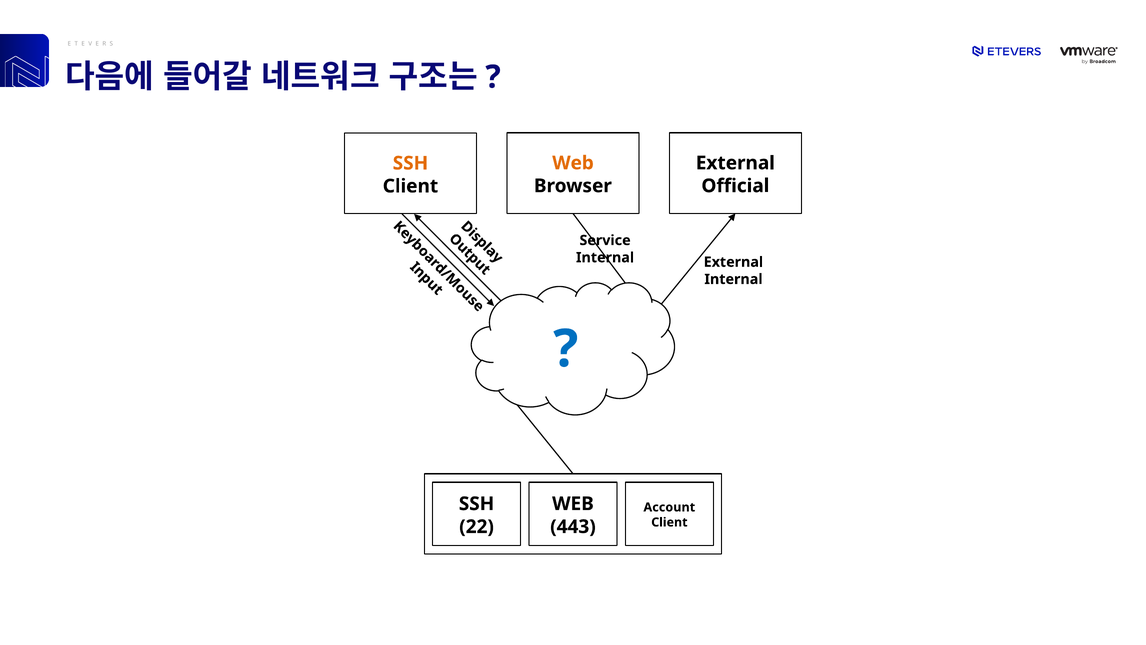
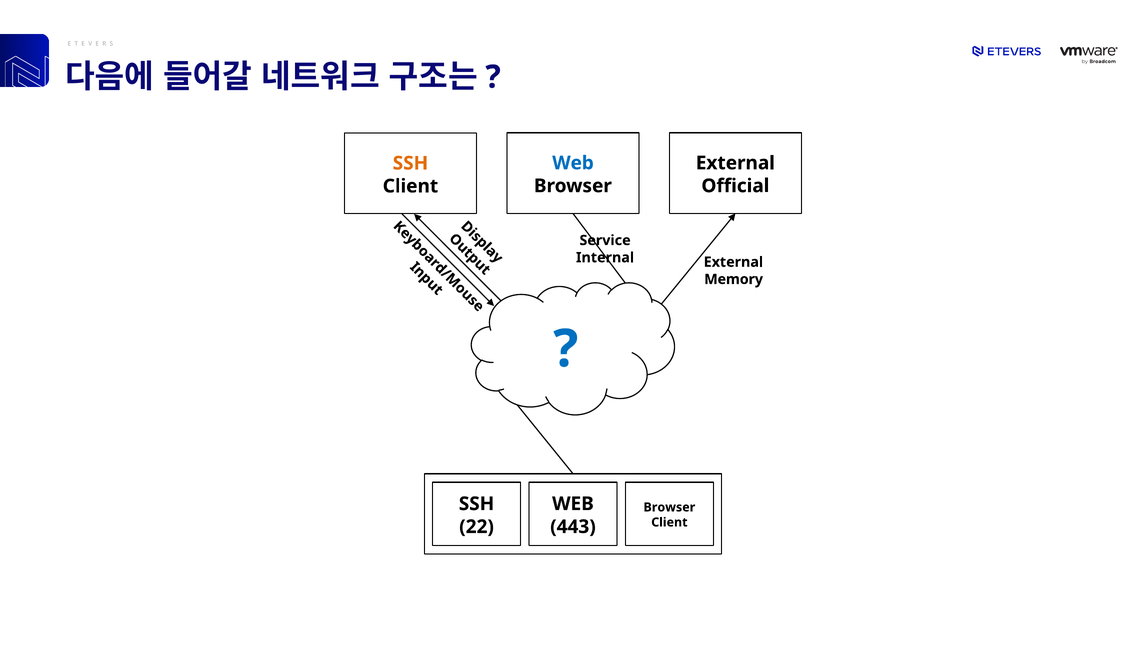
Web colour: orange -> blue (573, 163)
Internal: Internal -> Memory (734, 279)
Account: Account -> Browser (669, 507)
